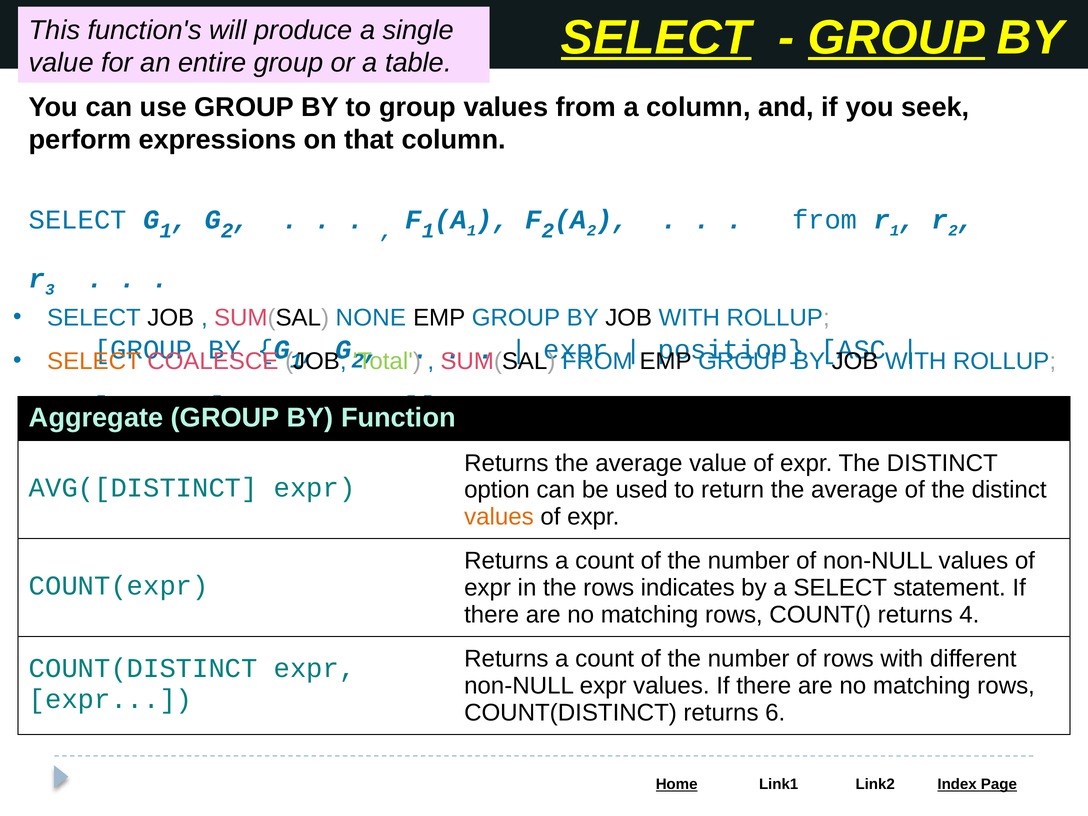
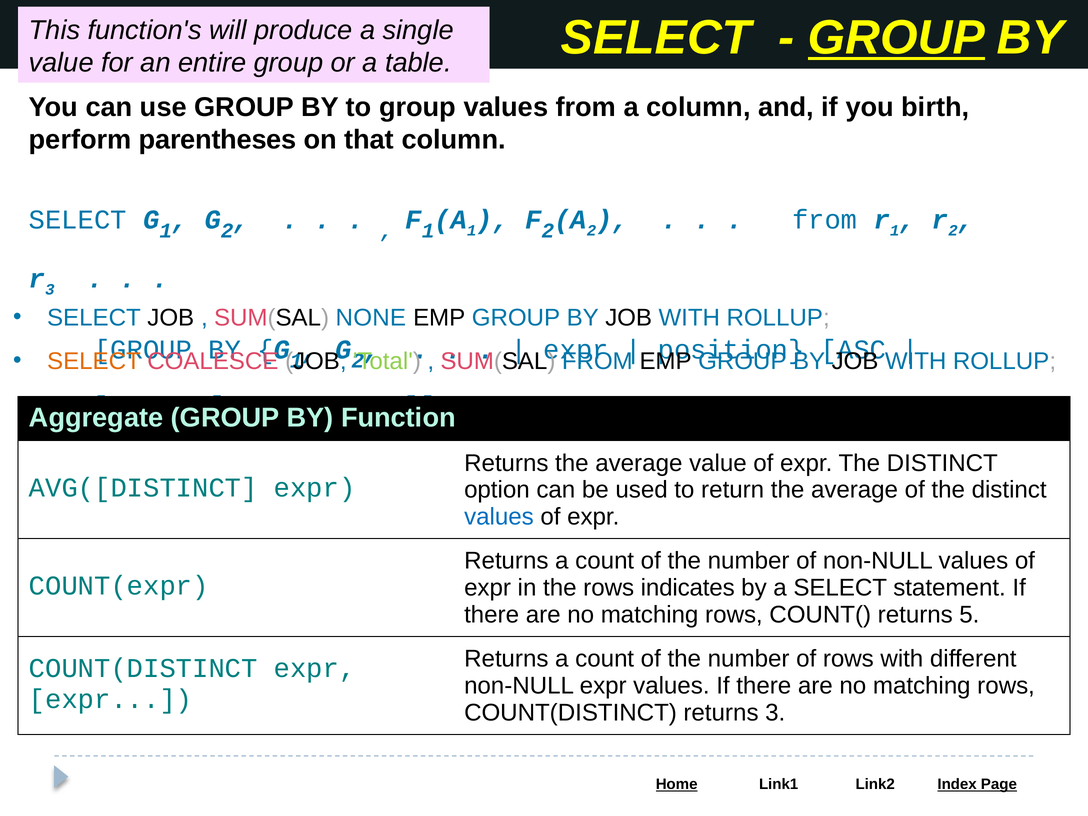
SELECT underline: present -> none (656, 38)
seek: seek -> birth (935, 107)
expressions: expressions -> parentheses (218, 140)
values colour: orange -> blue (499, 517)
4: 4 -> 5 (969, 615)
returns 6: 6 -> 3 (775, 713)
